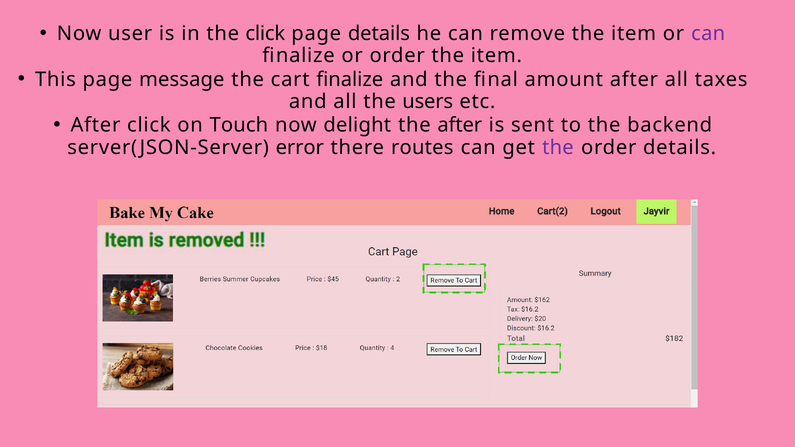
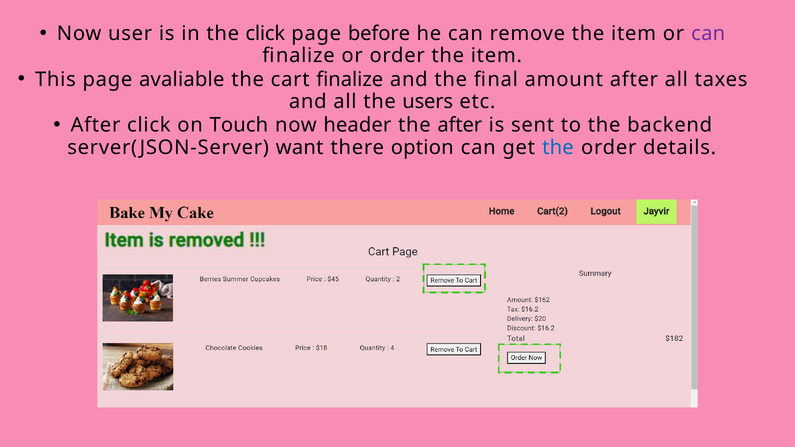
page details: details -> before (379, 33)
message: message -> avaliable (182, 79)
delight: delight -> header (357, 125)
error: error -> want (300, 148)
routes: routes -> option (422, 148)
the colour: purple -> blue (558, 148)
